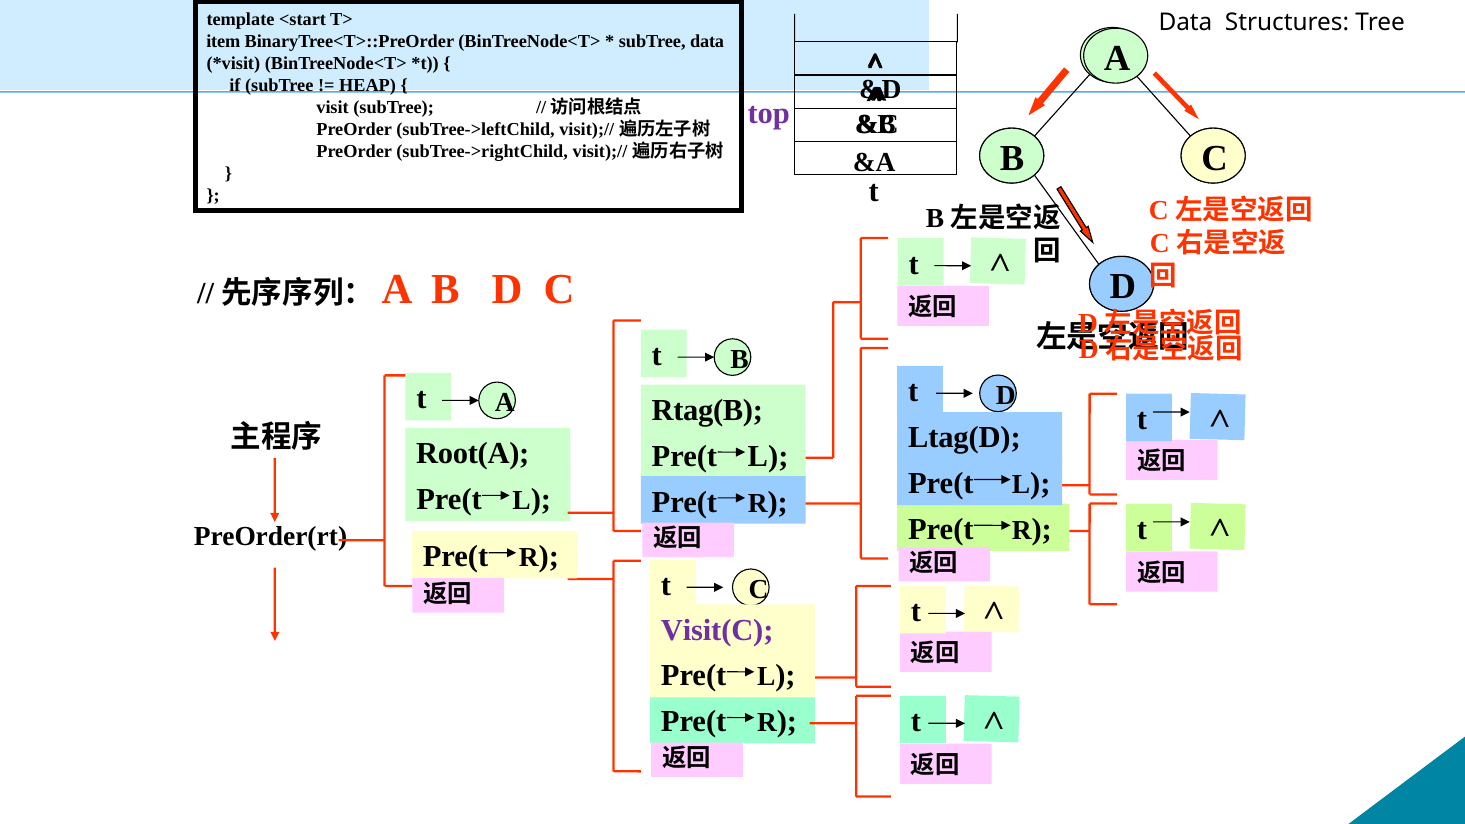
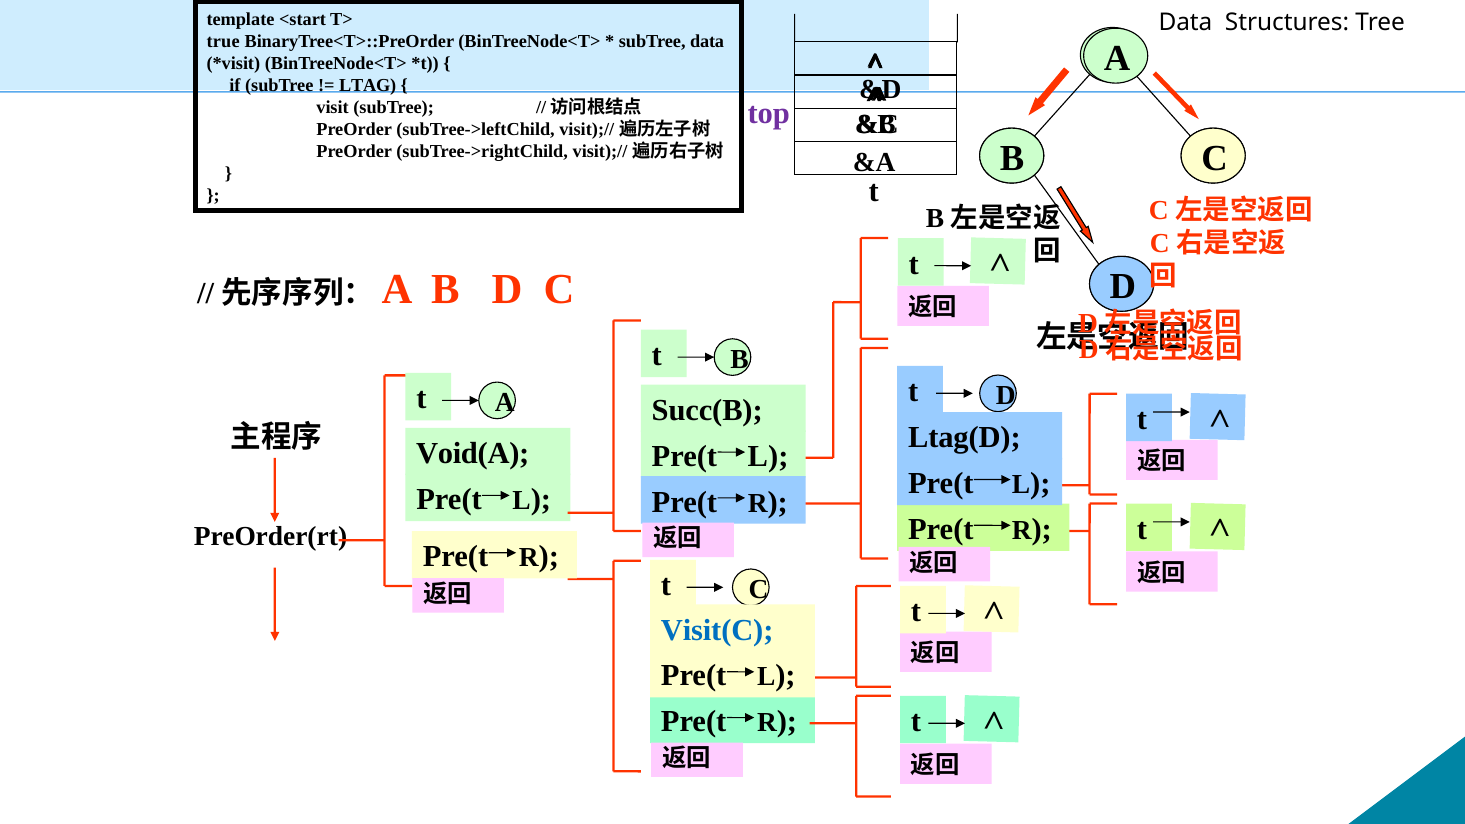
item: item -> true (223, 42)
HEAP: HEAP -> LTAG (368, 86)
Rtag(B: Rtag(B -> Succ(B (707, 410)
Root(A: Root(A -> Void(A (473, 454)
Visit(C colour: purple -> blue (717, 630)
